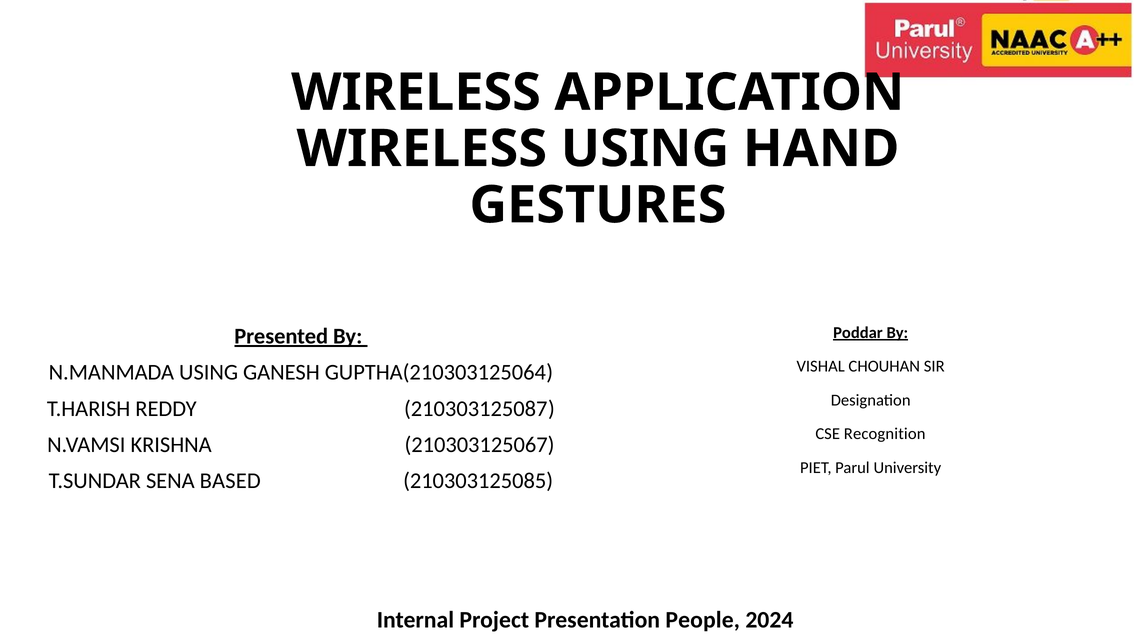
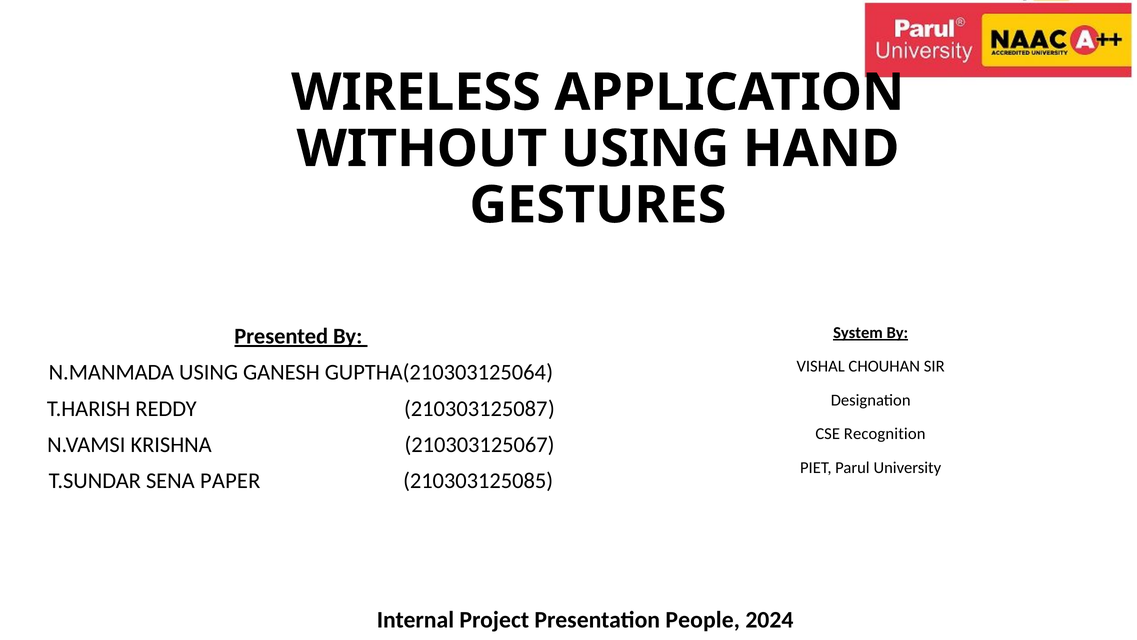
WIRELESS: WIRELESS -> WITHOUT (422, 149)
Poddar: Poddar -> System (858, 332)
BASED: BASED -> PAPER (230, 481)
